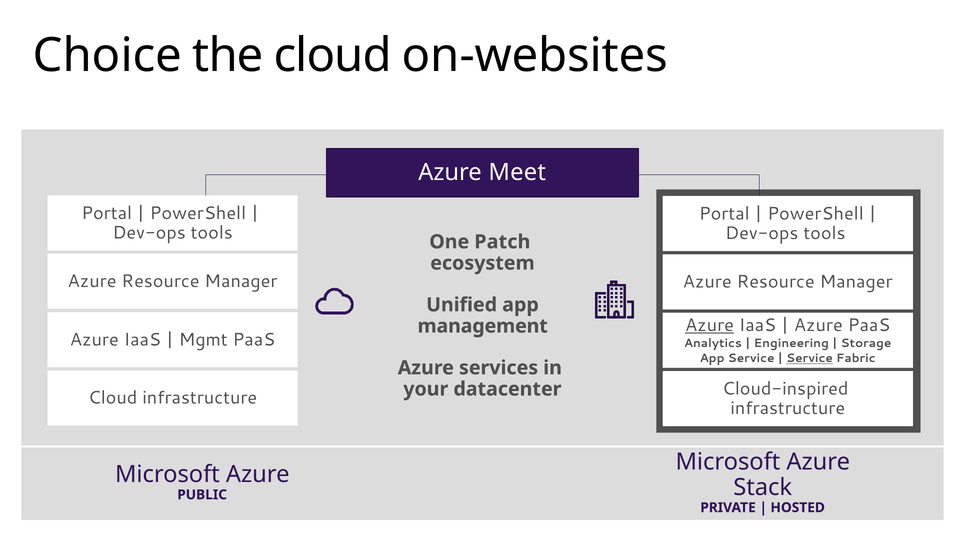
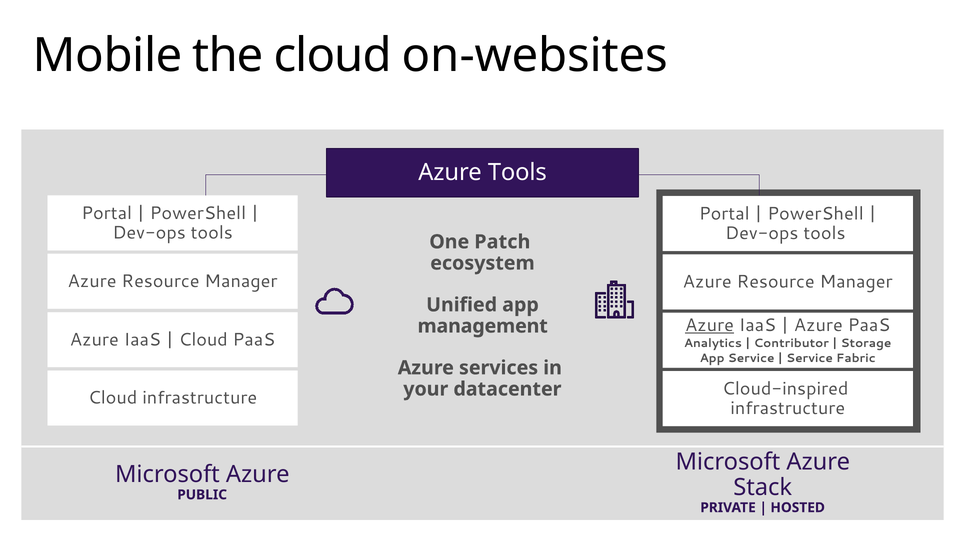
Choice: Choice -> Mobile (108, 55)
Azure Meet: Meet -> Tools (517, 173)
Mgmt: Mgmt -> Cloud (203, 339)
Engineering: Engineering -> Contributor (791, 343)
Service underline: present -> none (810, 358)
